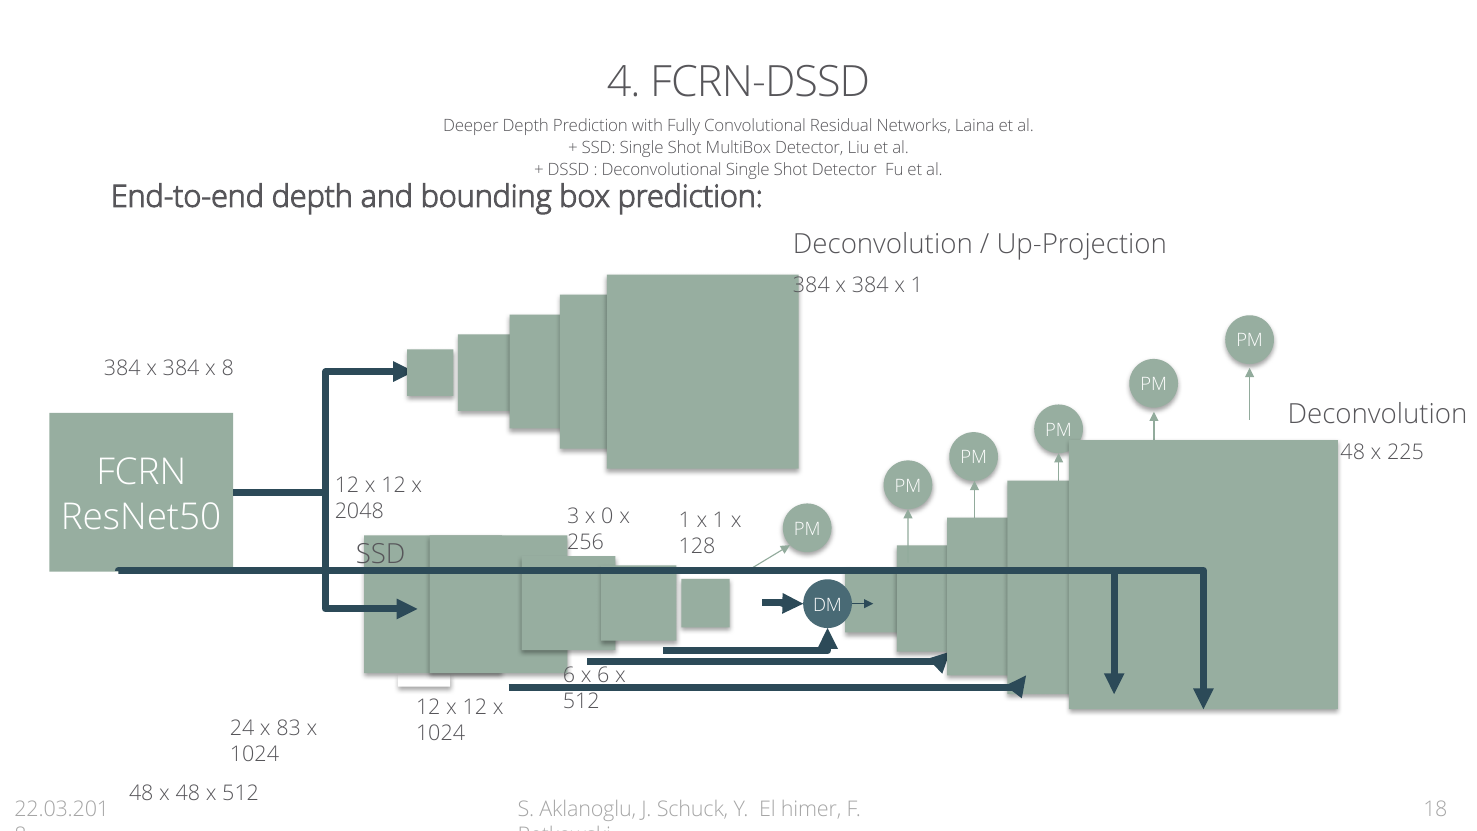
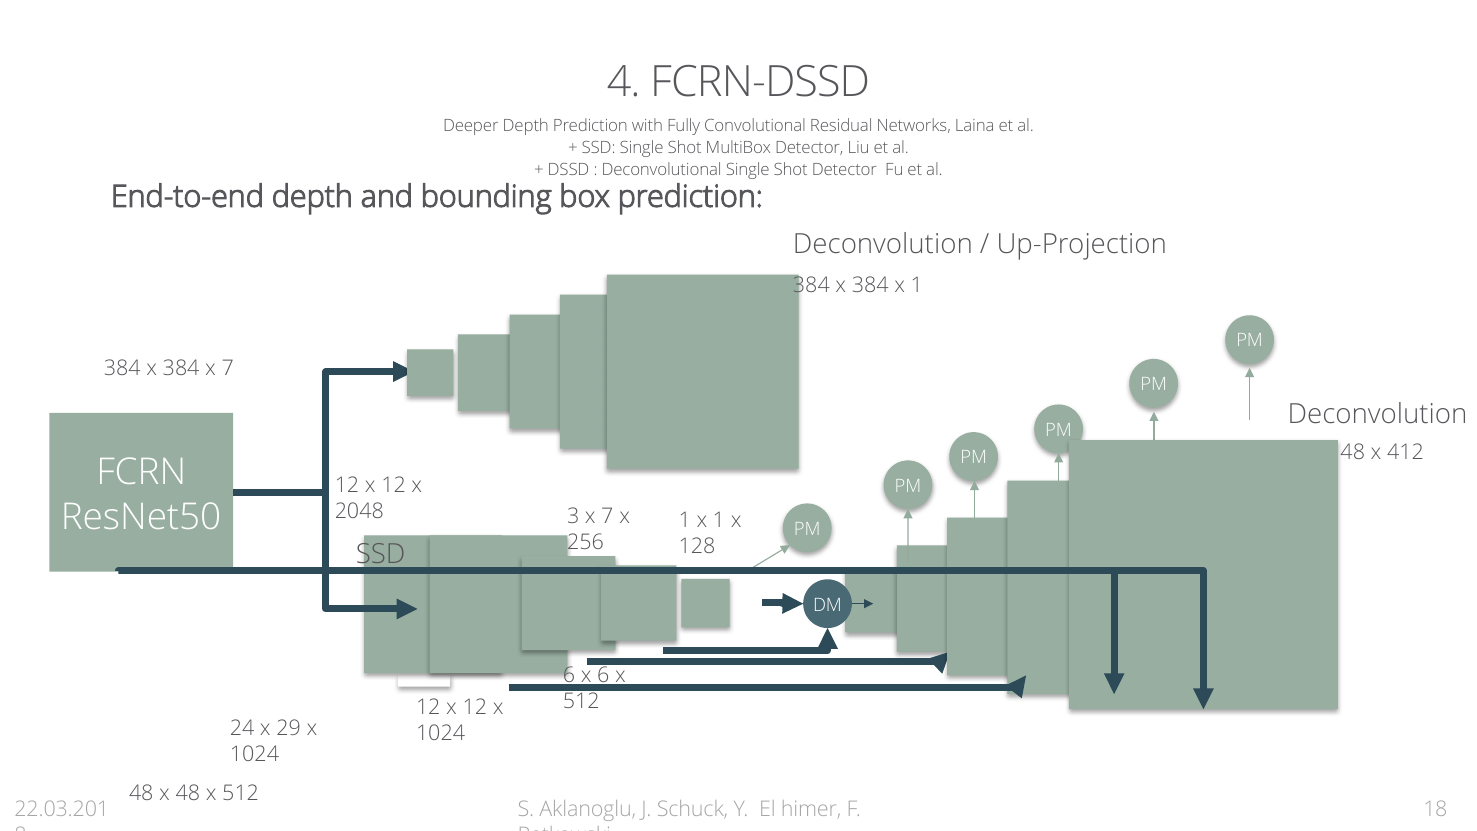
384 x 8: 8 -> 7 (228, 369)
225: 225 -> 412 (1406, 452)
3 x 0: 0 -> 7 (607, 517)
83: 83 -> 29 (289, 729)
